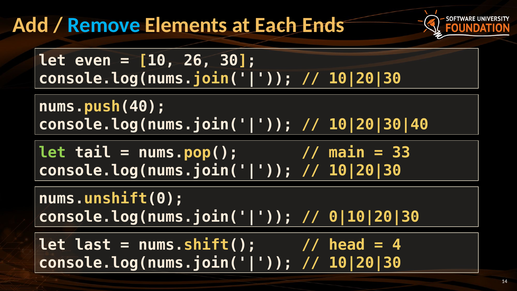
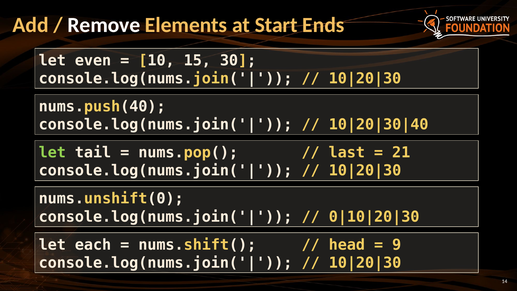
Remove colour: light blue -> white (104, 25)
Each: Each -> Start (276, 25)
26: 26 -> 15 (197, 60)
main: main -> last (347, 152)
33: 33 -> 21 (401, 152)
last: last -> each (93, 245)
4: 4 -> 9 (397, 245)
